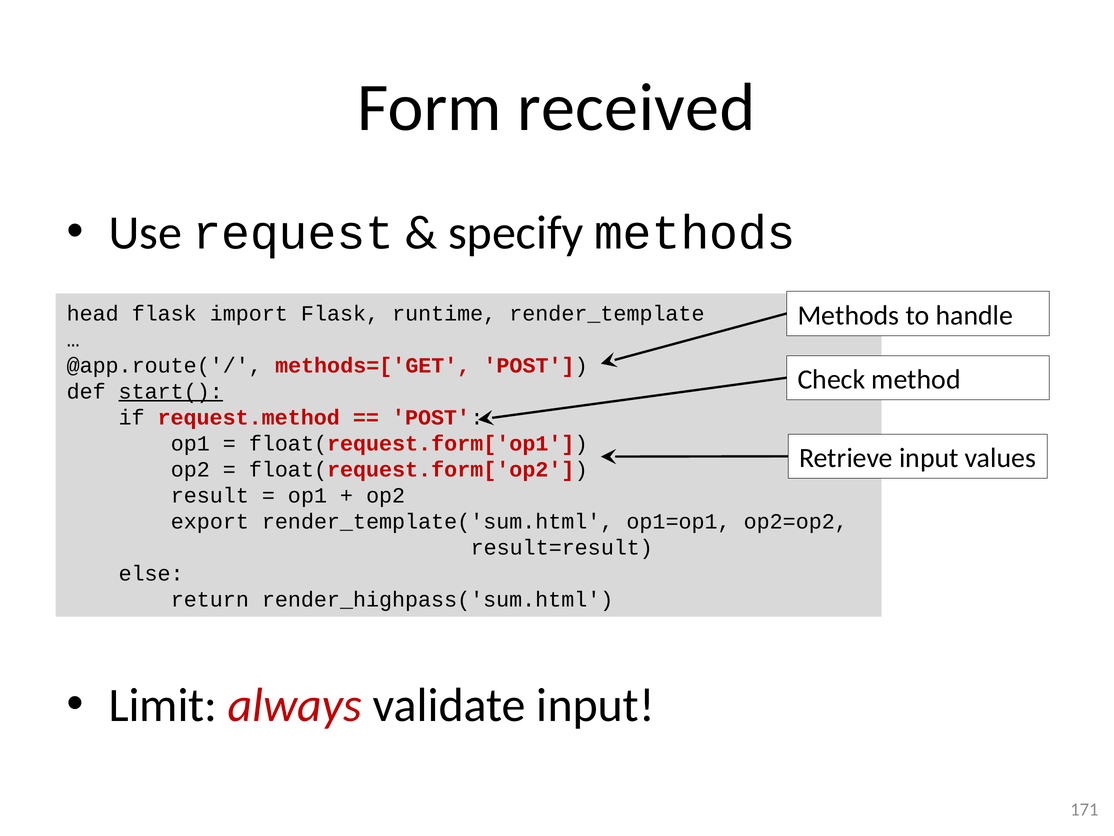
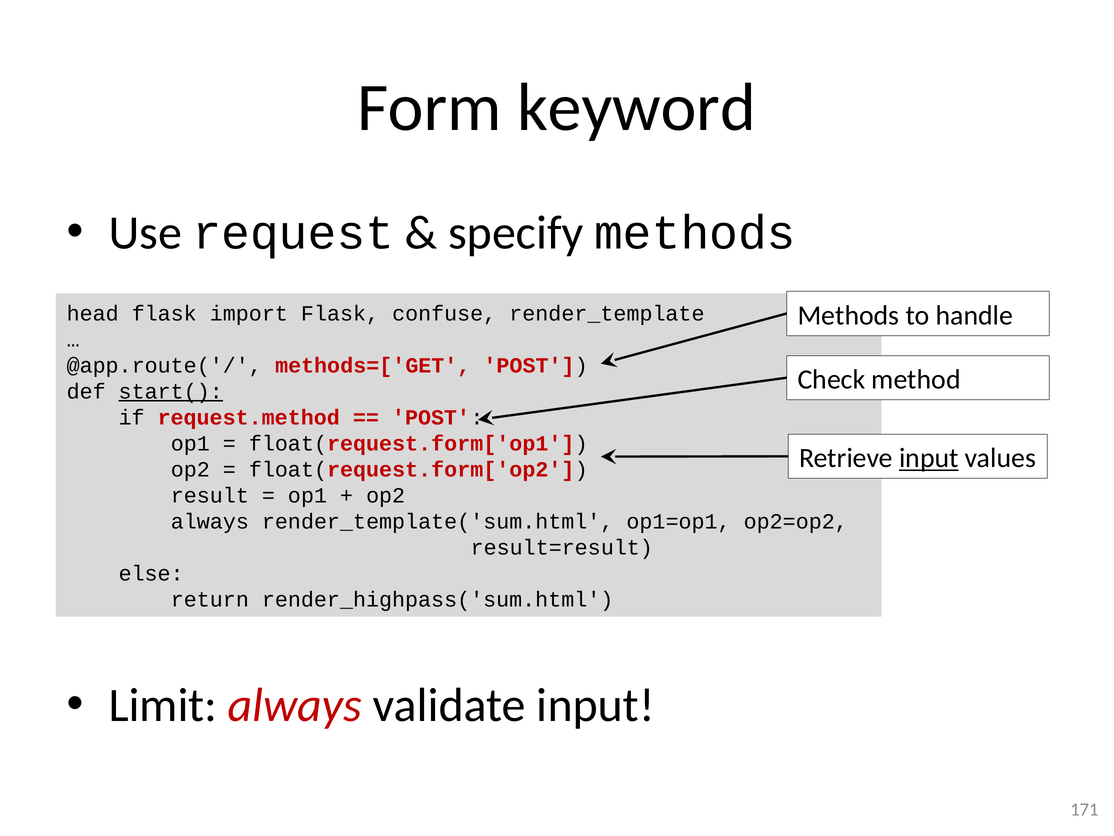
received: received -> keyword (636, 108)
runtime: runtime -> confuse (444, 313)
input underline: none -> present (929, 458)
export: export -> always (210, 521)
